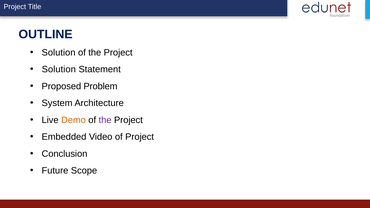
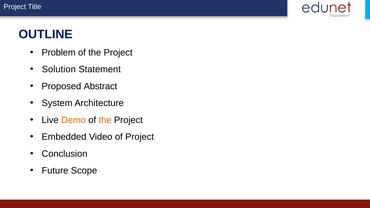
Solution: Solution -> Problem (59, 53)
Problem: Problem -> Abstract (100, 86)
the colour: purple -> orange (105, 120)
